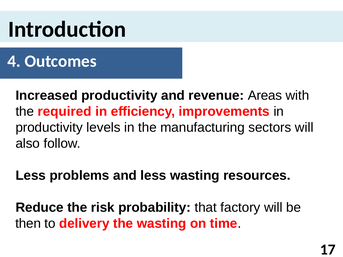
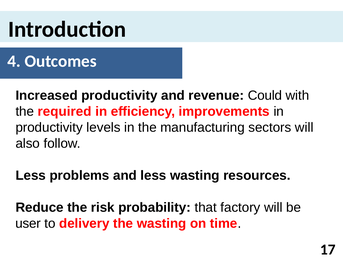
Areas: Areas -> Could (265, 96)
then: then -> user (28, 224)
